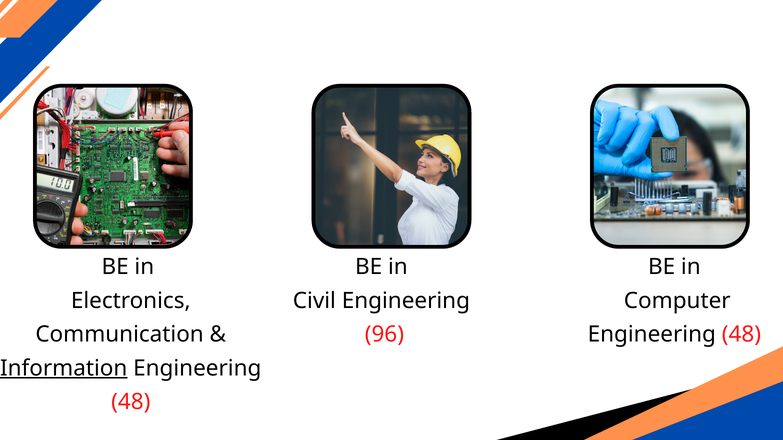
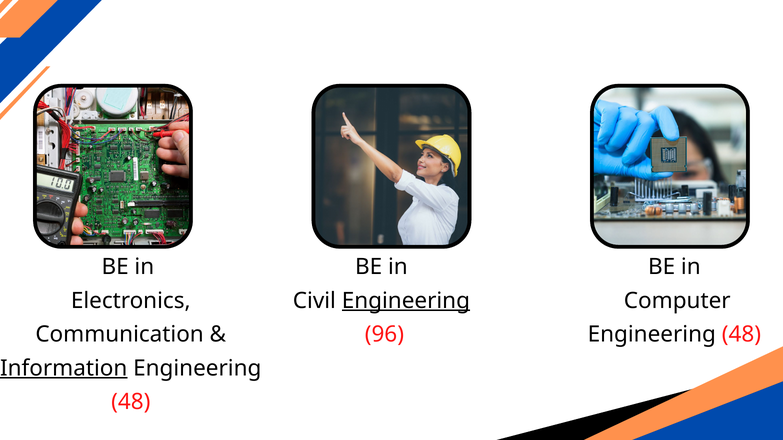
Engineering underline: none -> present (406, 301)
